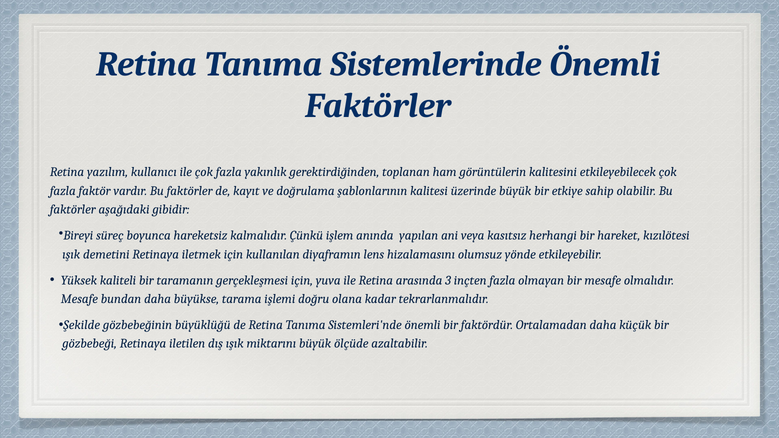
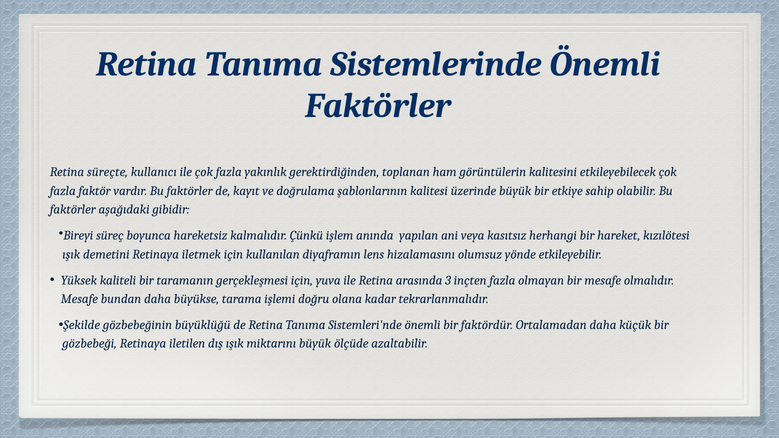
yazılım: yazılım -> süreçte (108, 172)
